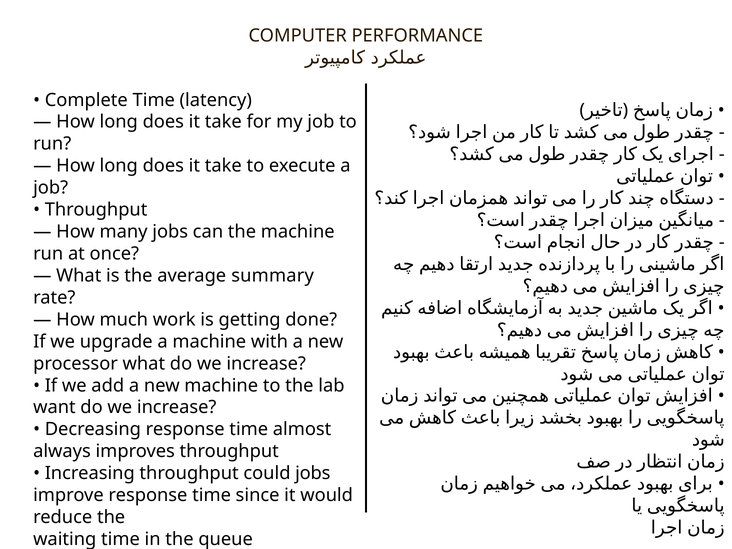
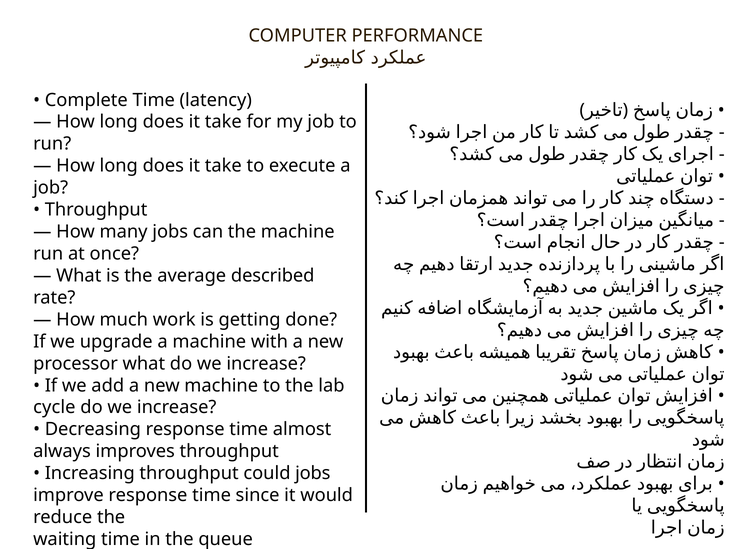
summary: summary -> described (273, 276)
want: want -> cycle (54, 407)
